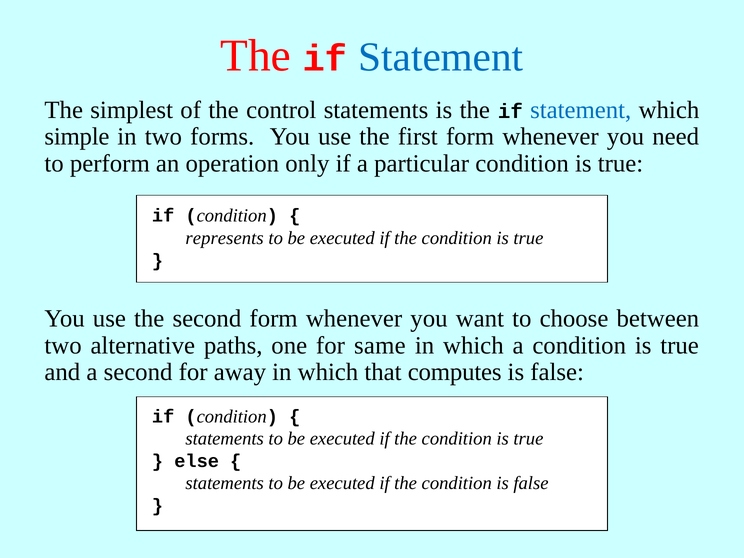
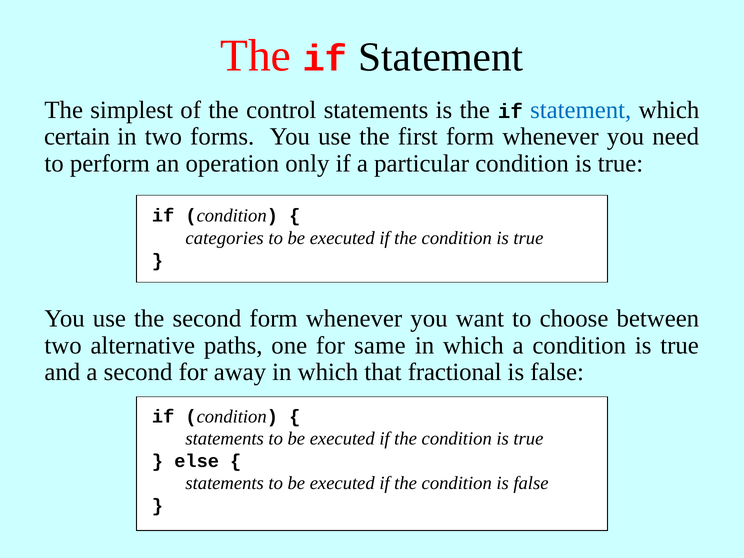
Statement colour: blue -> black (441, 57)
simple: simple -> certain (77, 137)
represents: represents -> categories (225, 238)
computes: computes -> fractional (455, 372)
